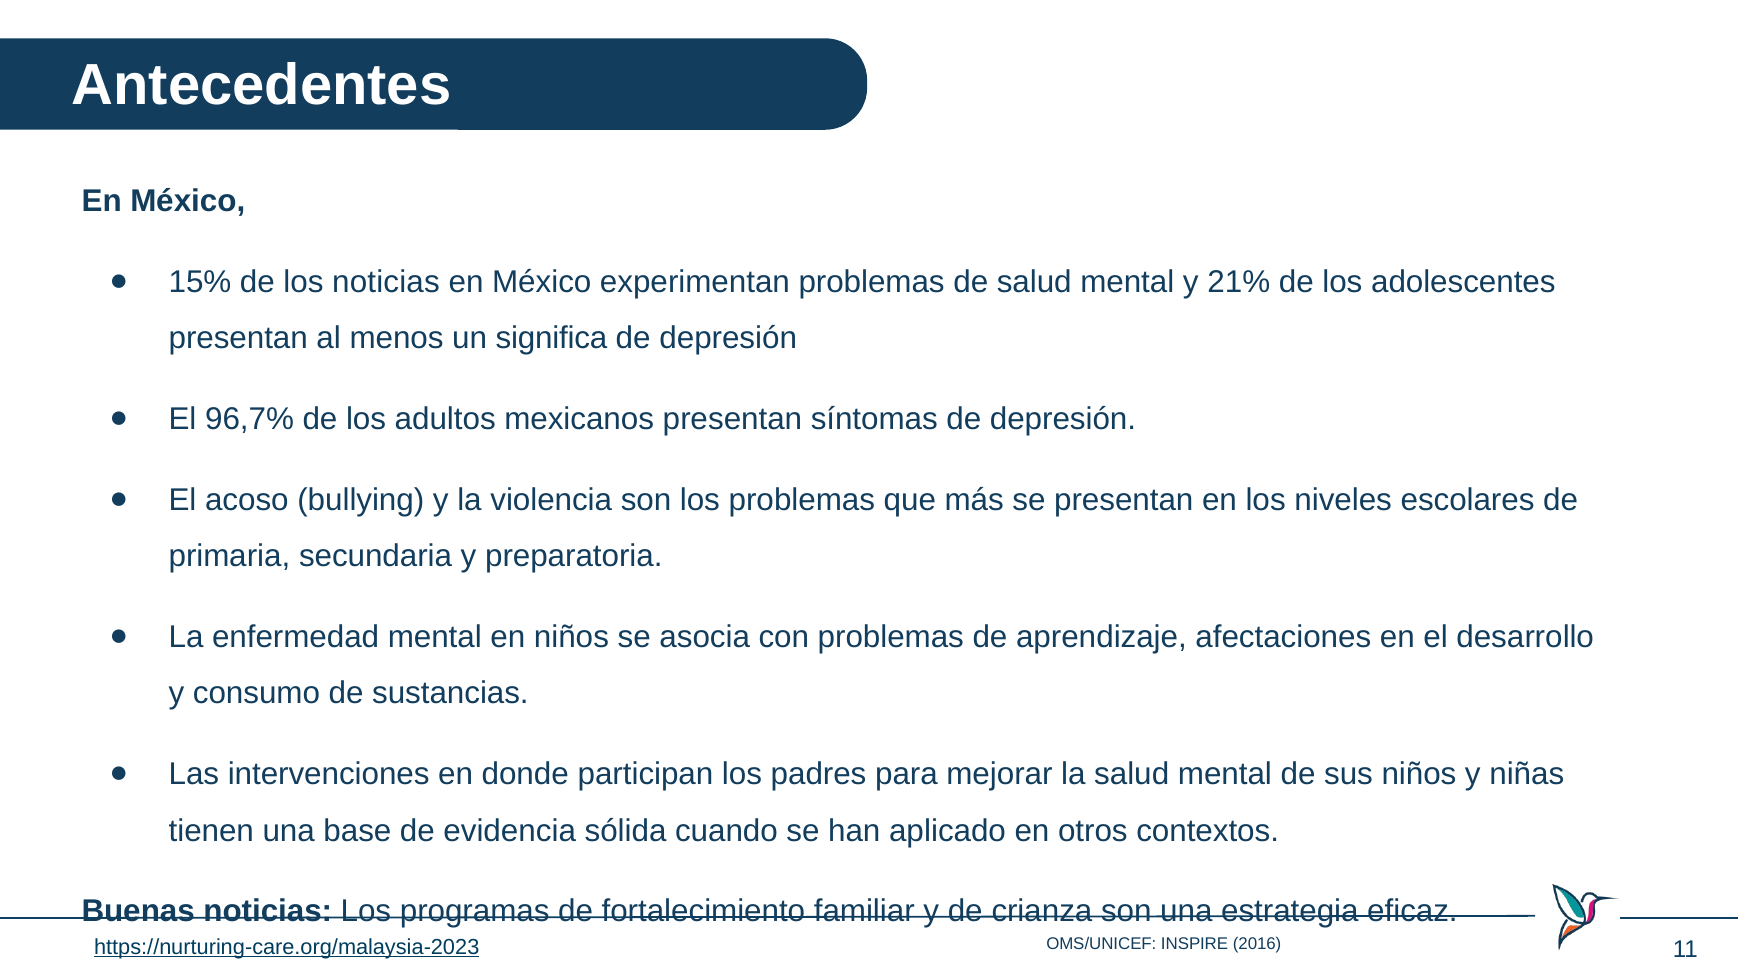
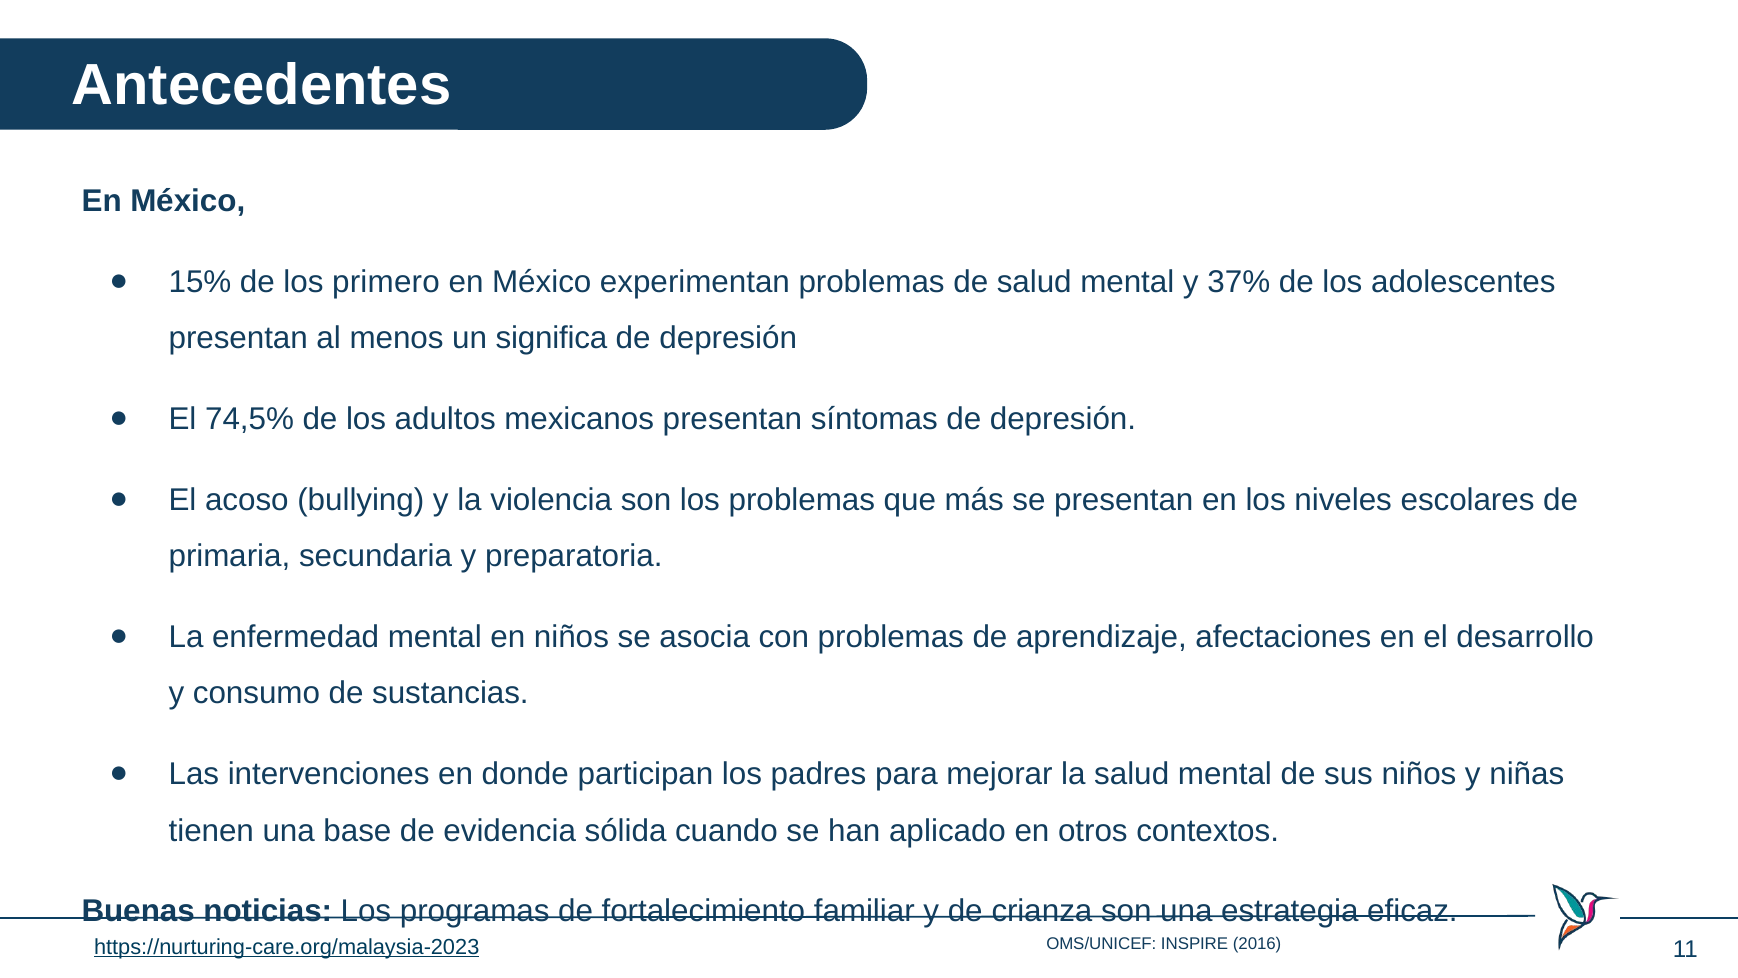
los noticias: noticias -> primero (386, 282)
21%: 21% -> 37% (1239, 282)
96,7%: 96,7% -> 74,5% (250, 419)
